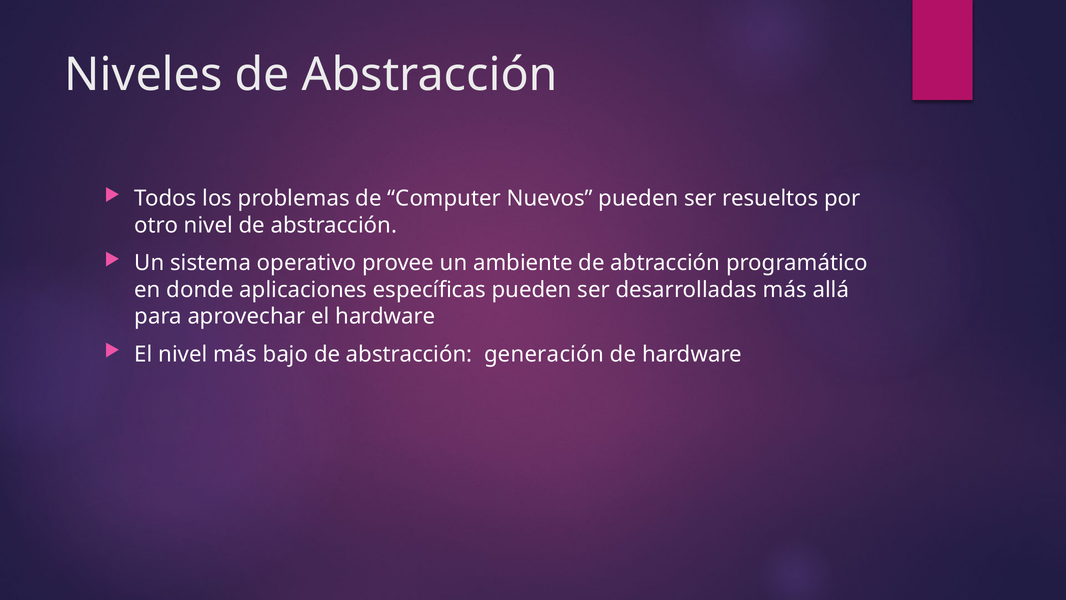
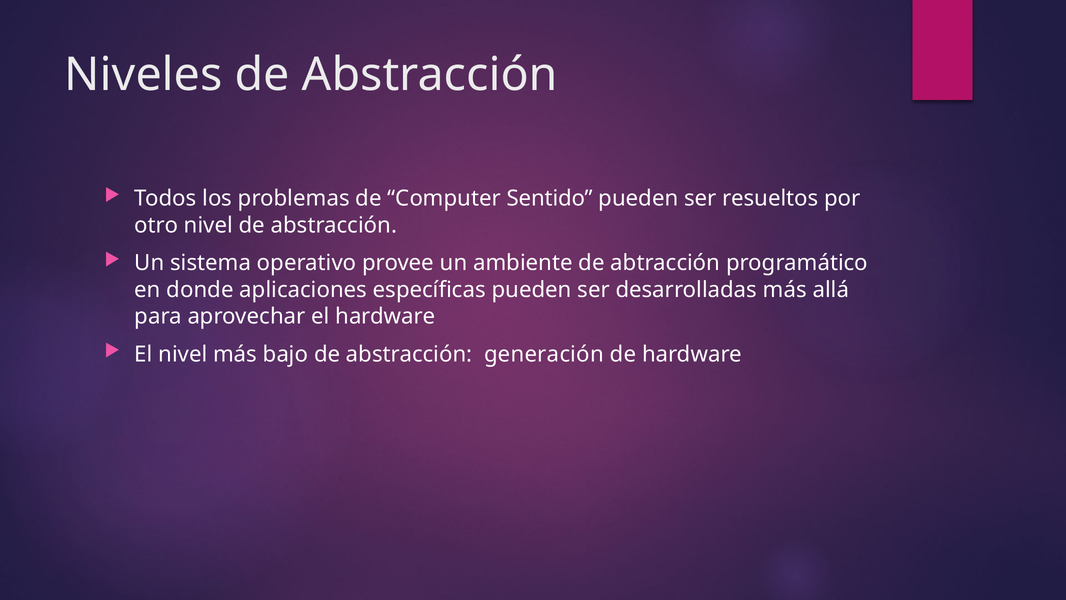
Nuevos: Nuevos -> Sentido (550, 198)
